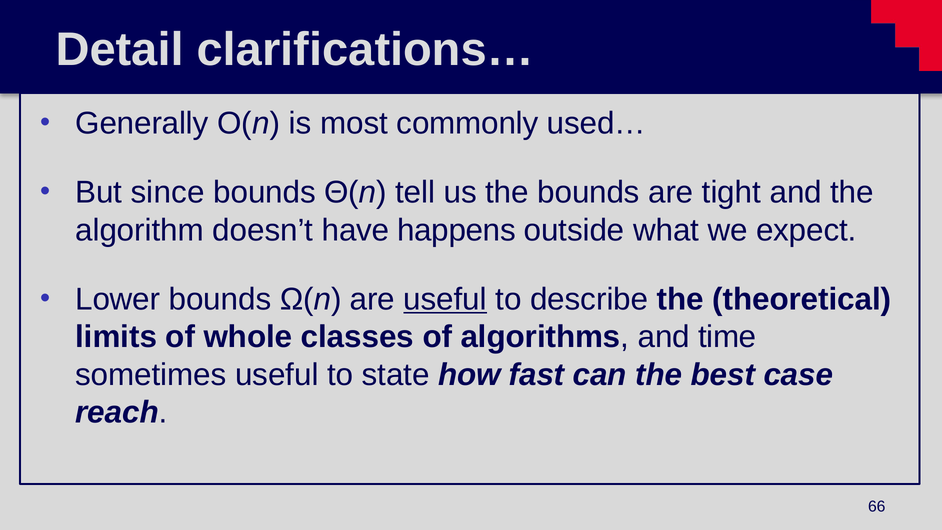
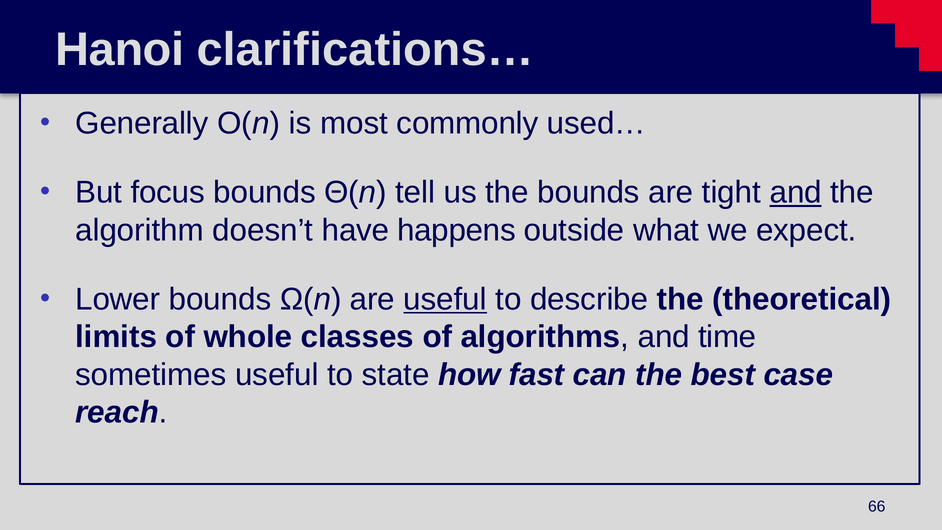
Detail: Detail -> Hanoi (120, 50)
since: since -> focus (168, 192)
and underline: none -> present (796, 192)
